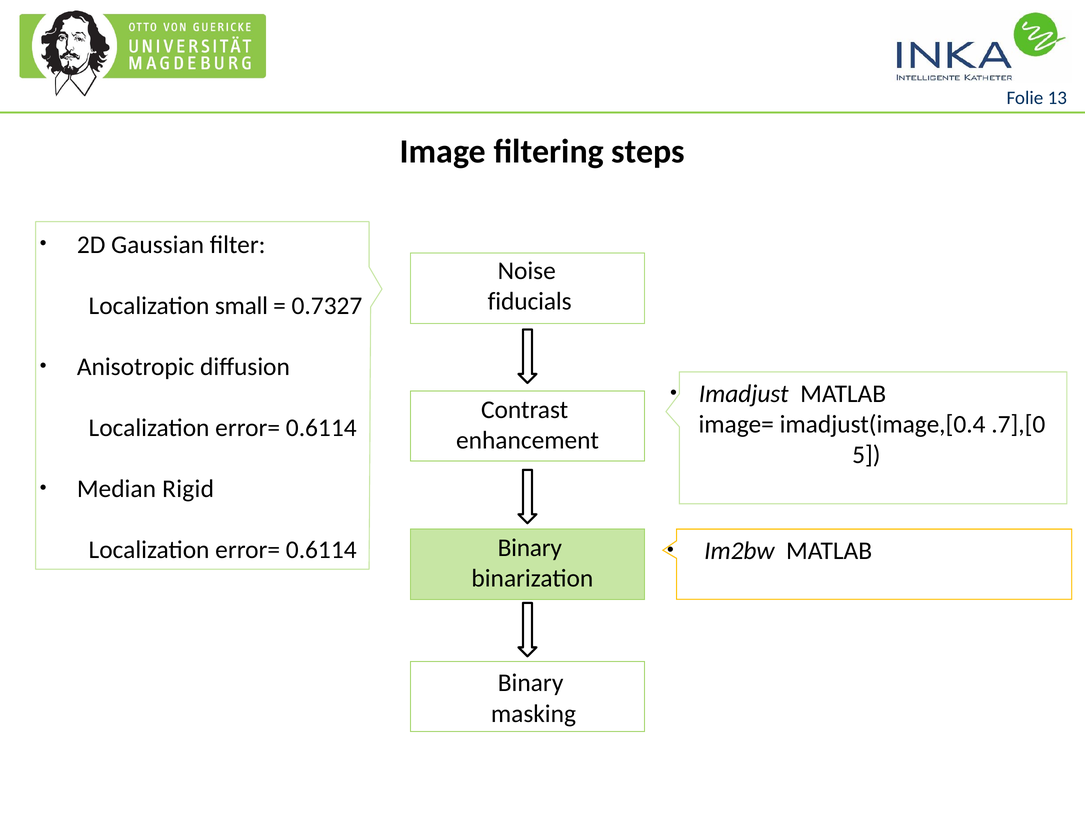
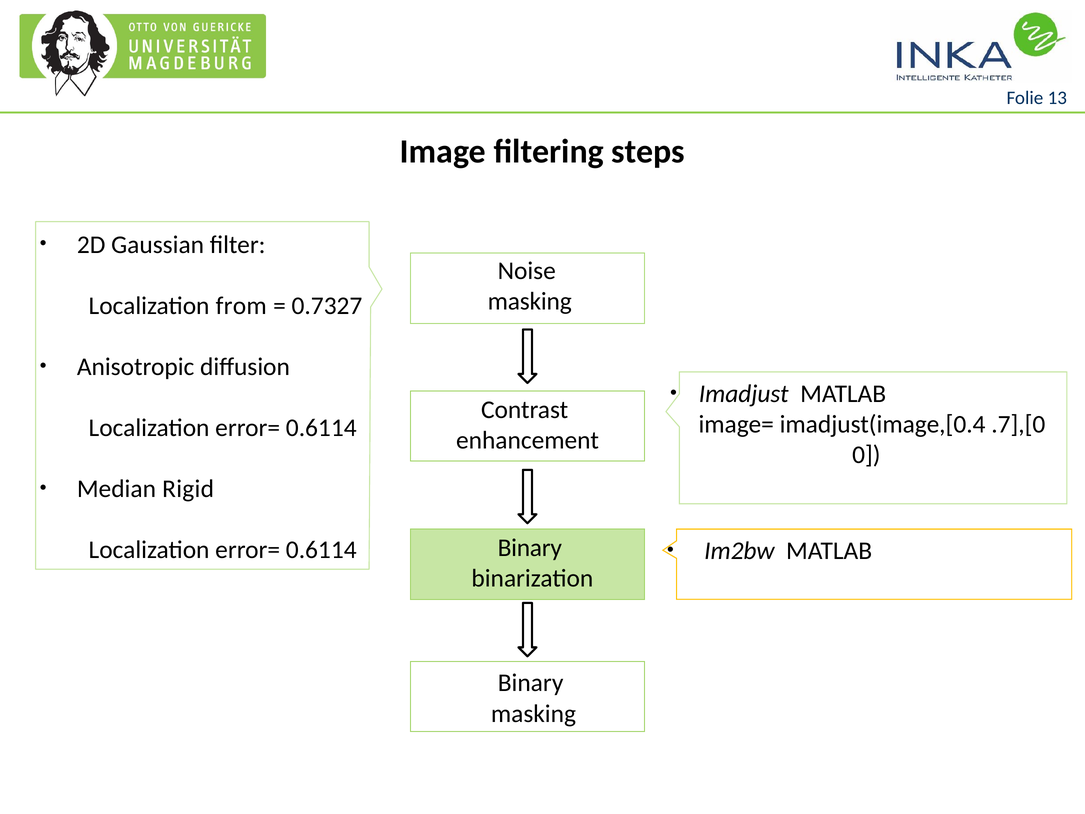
fiducials: fiducials -> masking (530, 301)
small: small -> from (241, 306)
5: 5 -> 0 (866, 455)
